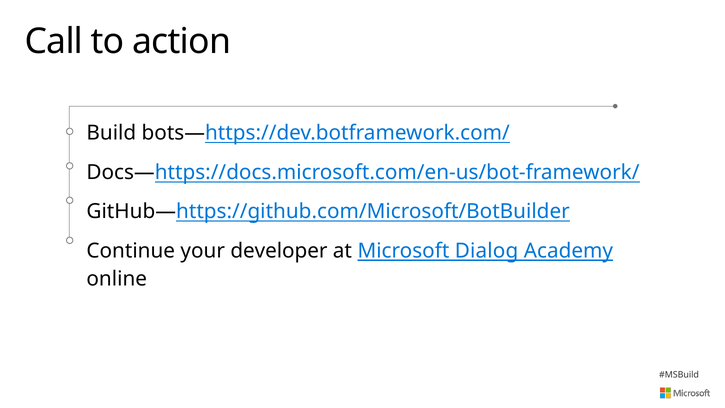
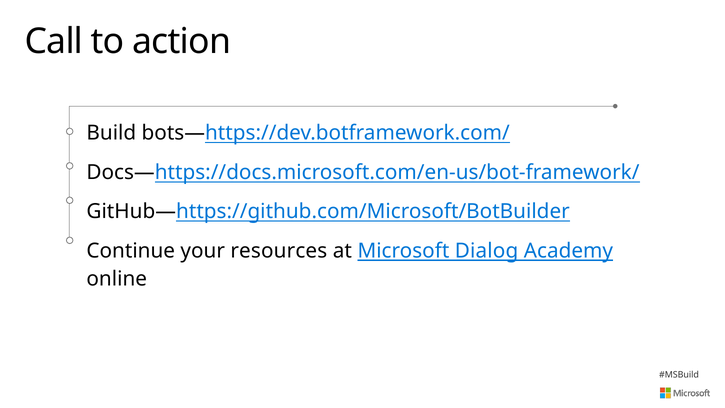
developer: developer -> resources (279, 251)
